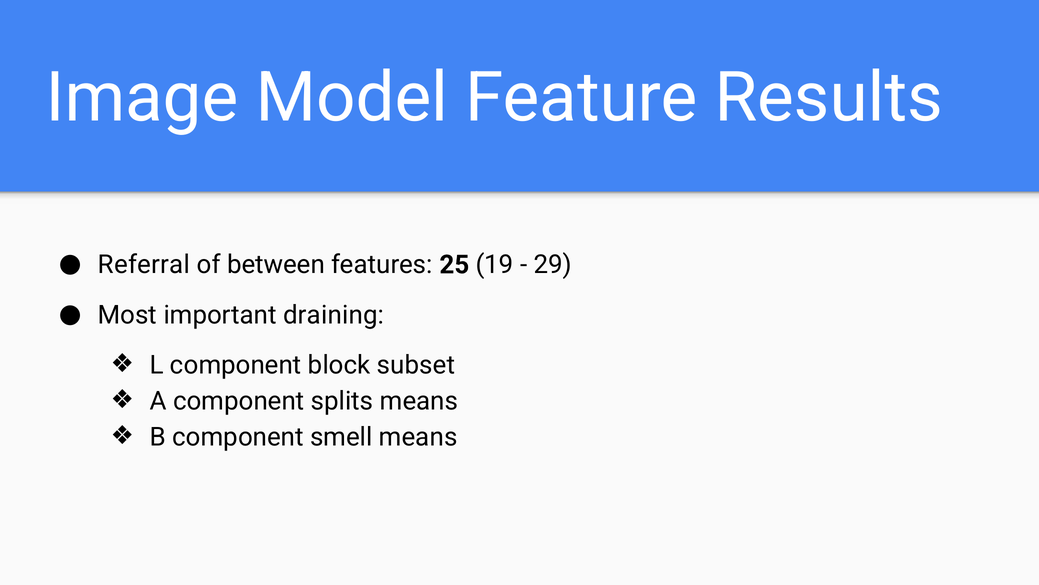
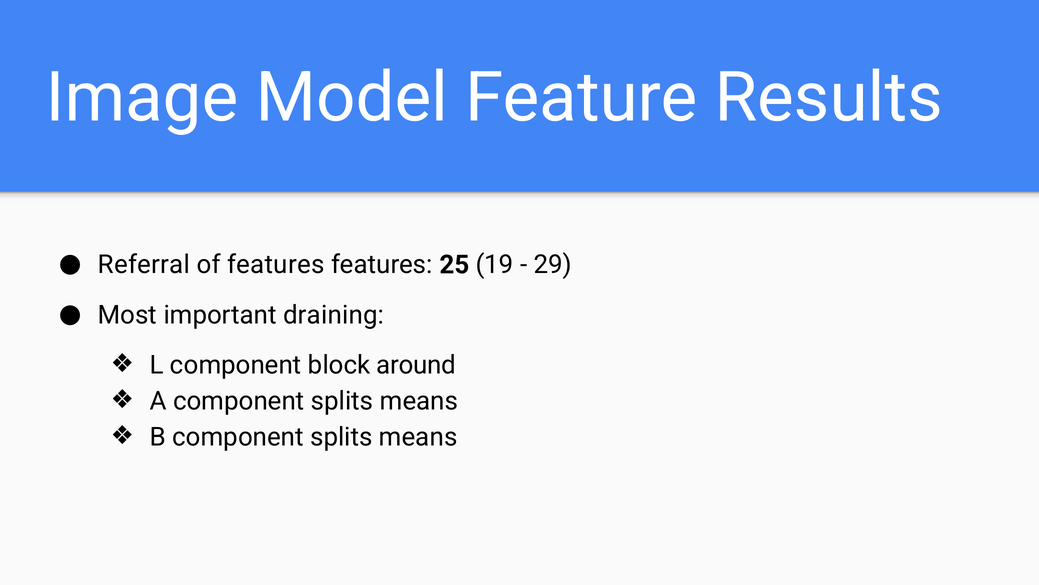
of between: between -> features (276, 264)
subset: subset -> around (416, 365)
B component smell: smell -> splits (341, 437)
